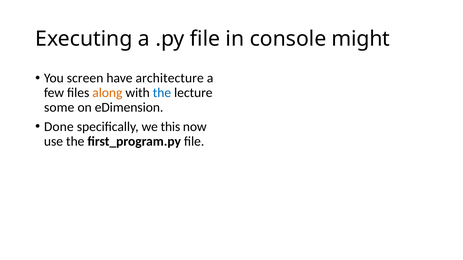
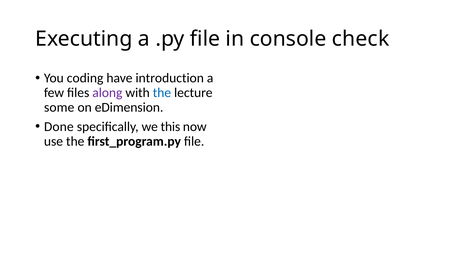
might: might -> check (361, 39)
screen: screen -> coding (85, 78)
architecture: architecture -> introduction (170, 78)
along colour: orange -> purple (107, 93)
